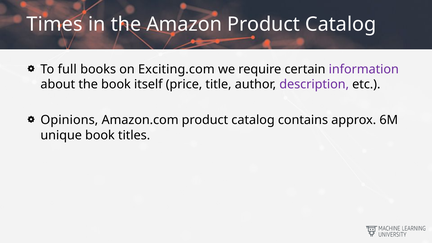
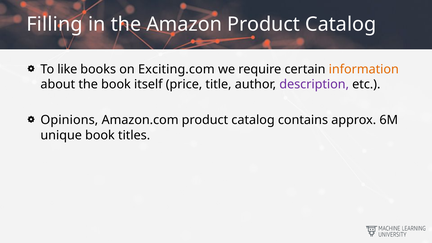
Times: Times -> Filling (55, 24)
full: full -> like (67, 69)
information colour: purple -> orange (364, 69)
